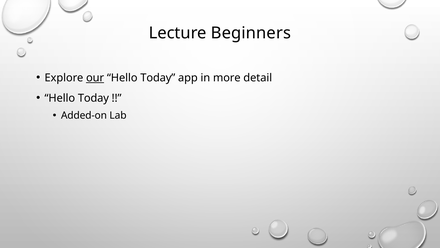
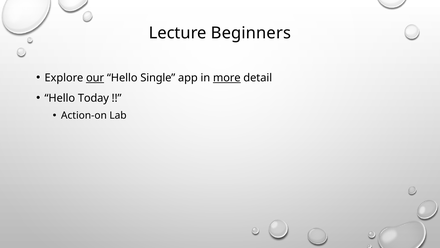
Today: Today -> Single (158, 78)
more underline: none -> present (227, 78)
Added-on: Added-on -> Action-on (84, 115)
